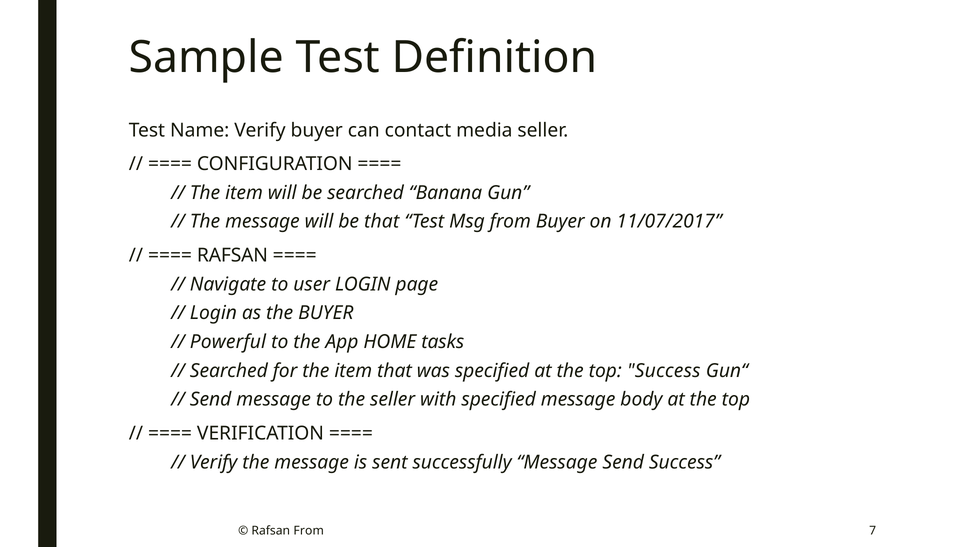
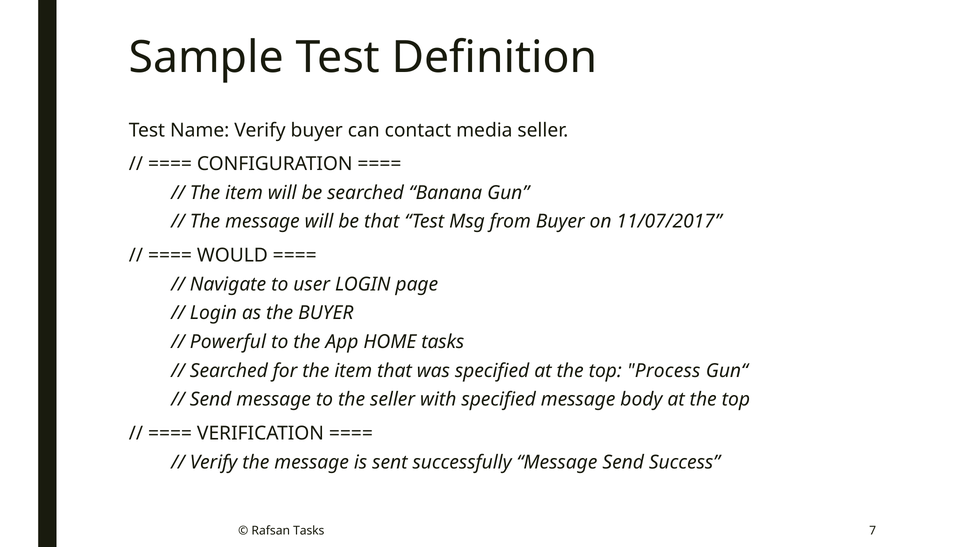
RAFSAN: RAFSAN -> WOULD (232, 256)
top Success: Success -> Process (664, 371)
Rafsan From: From -> Tasks (309, 531)
